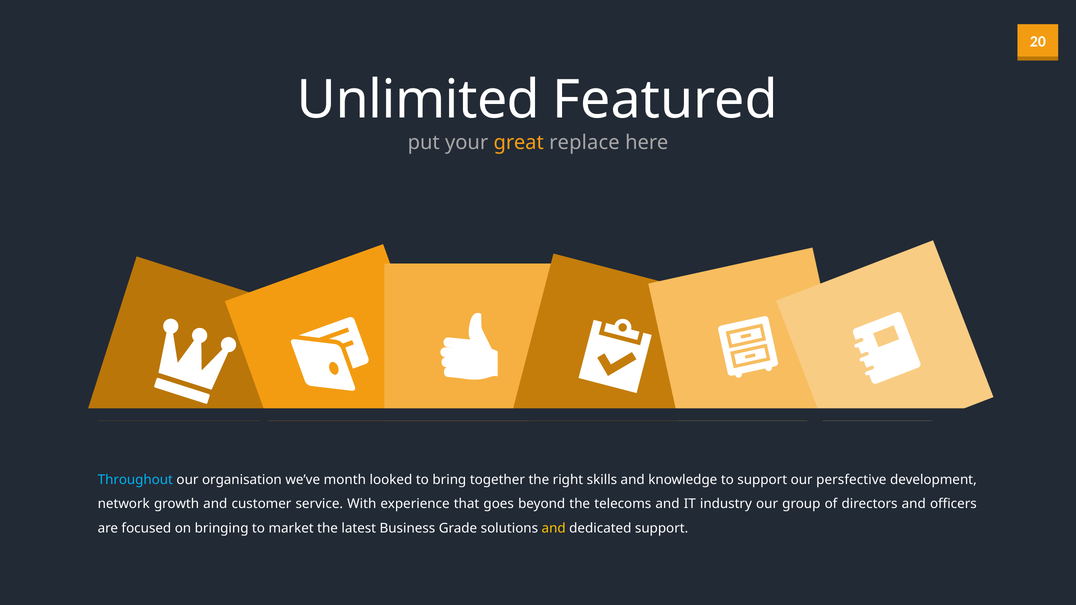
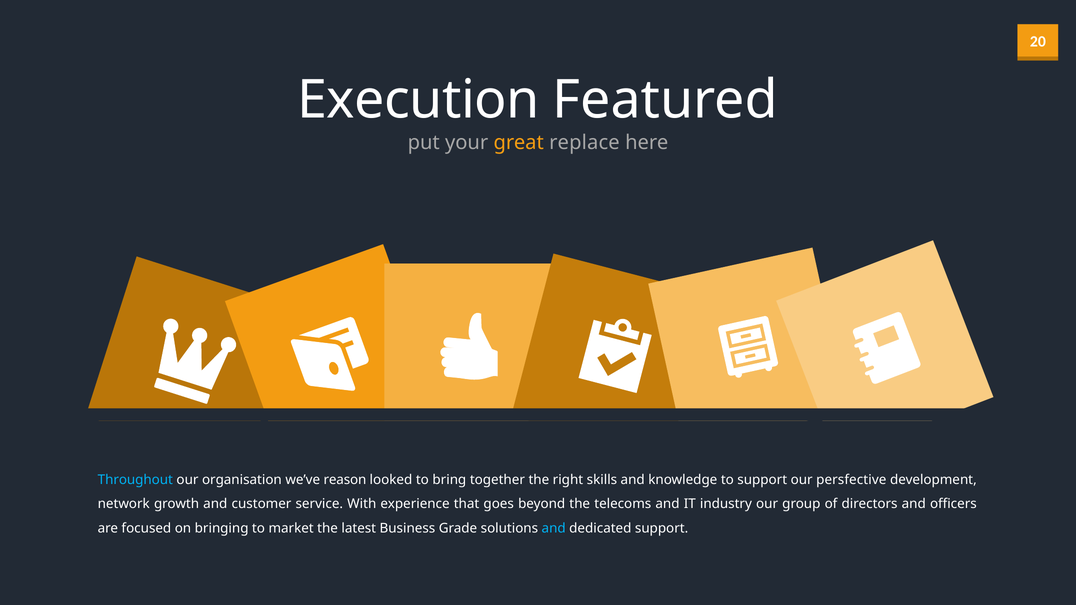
Unlimited: Unlimited -> Execution (418, 100)
month: month -> reason (345, 480)
and colour: yellow -> light blue (554, 528)
